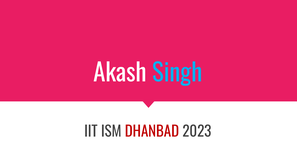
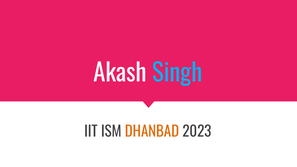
DHANBAD colour: red -> orange (152, 132)
